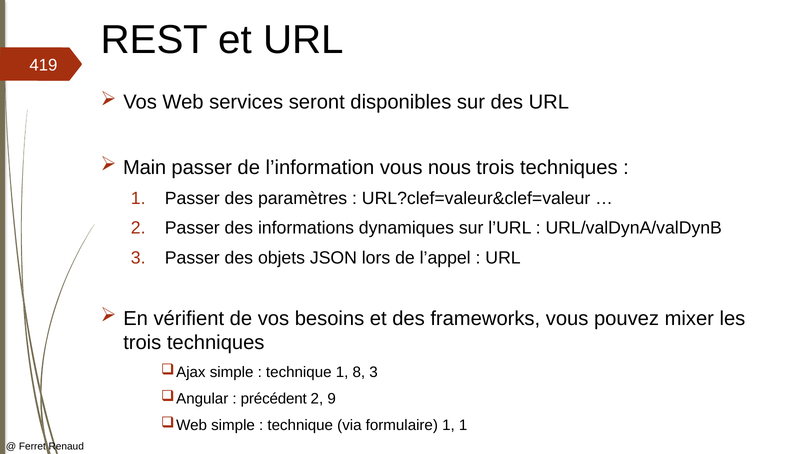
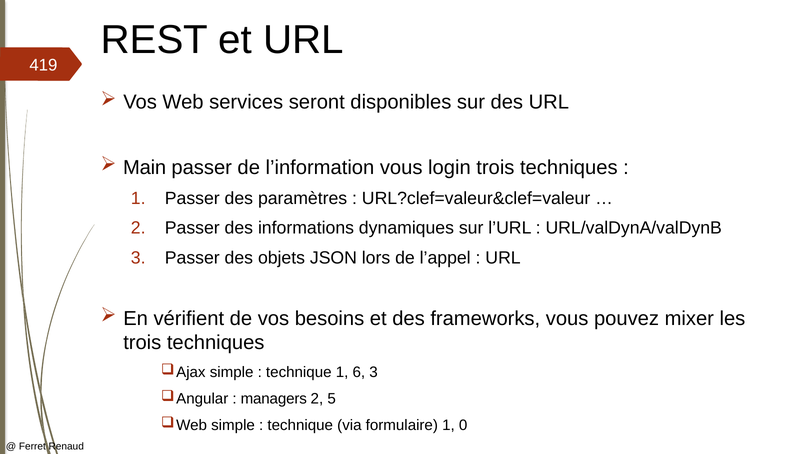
nous: nous -> login (449, 168)
8: 8 -> 6 (359, 372)
précédent: précédent -> managers (274, 399)
9: 9 -> 5 (332, 399)
1 1: 1 -> 0 (463, 425)
